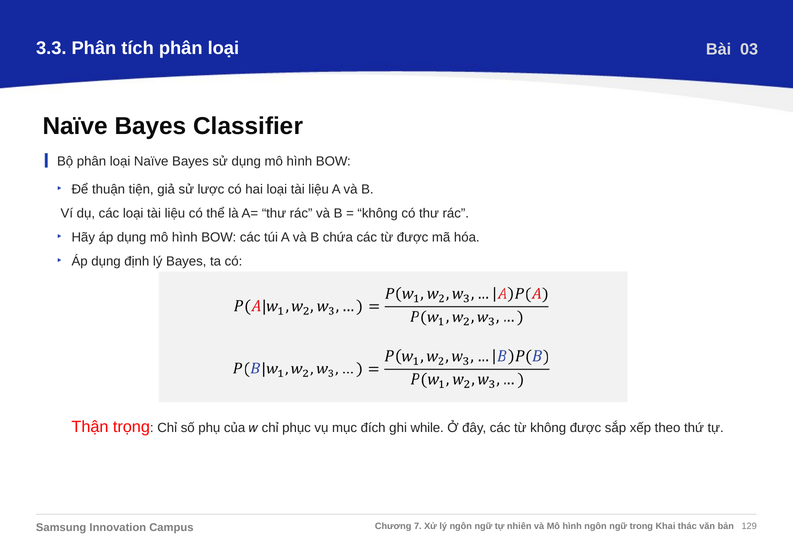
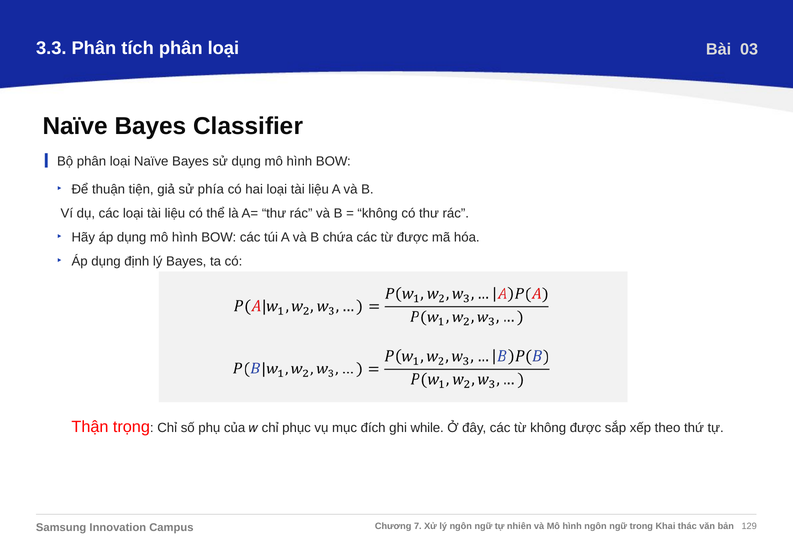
lược: lược -> phía (211, 190)
